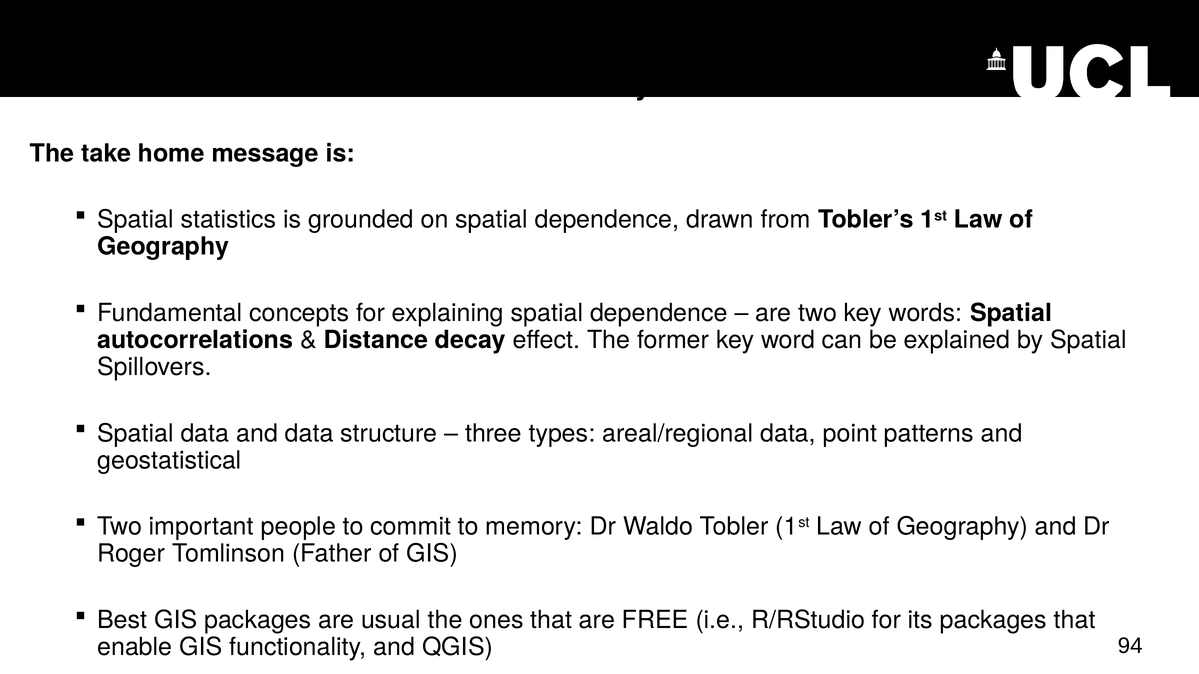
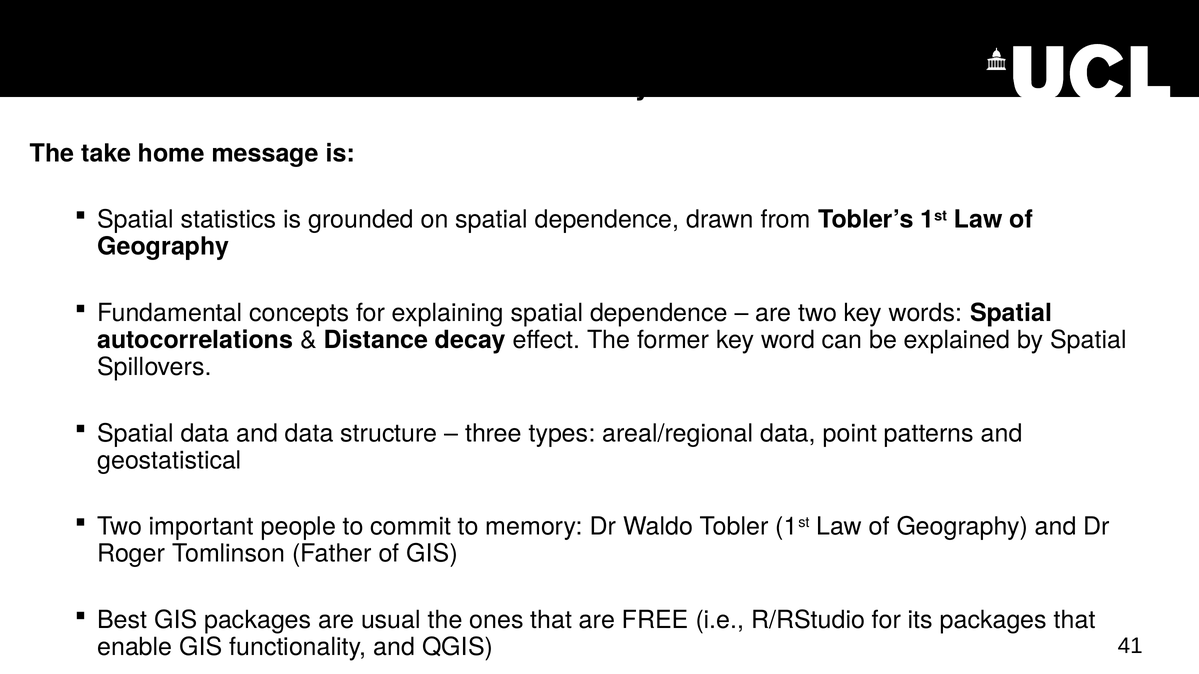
94: 94 -> 41 (1130, 646)
